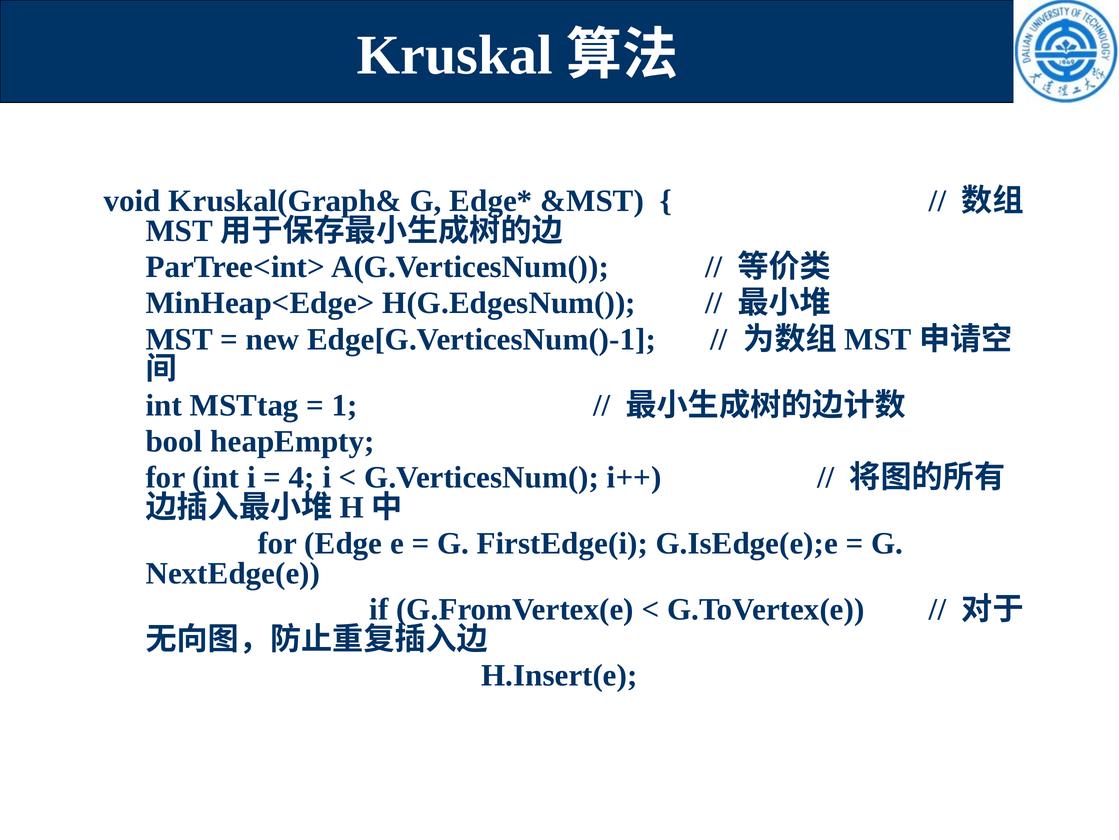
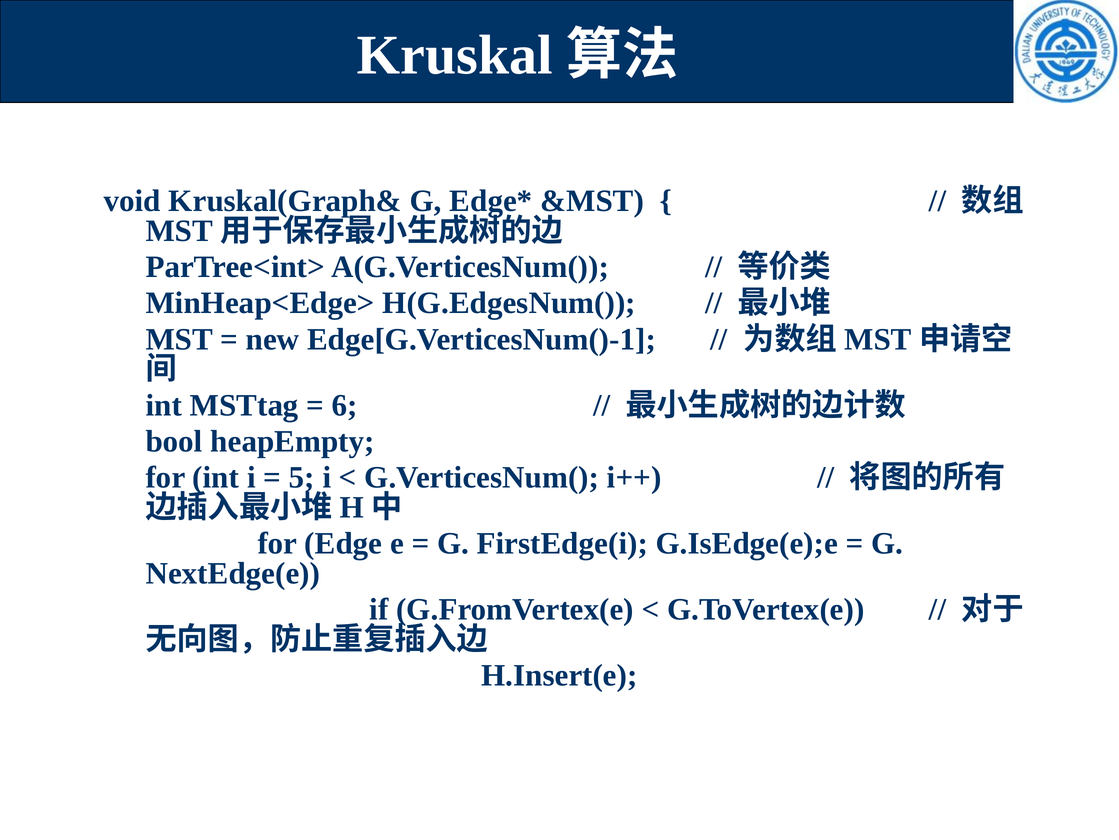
1: 1 -> 6 (345, 405)
4: 4 -> 5 (302, 477)
